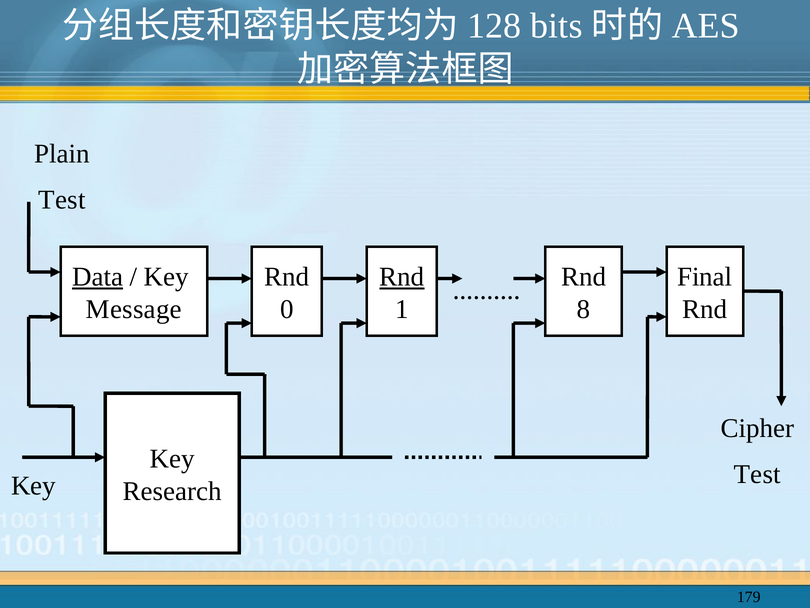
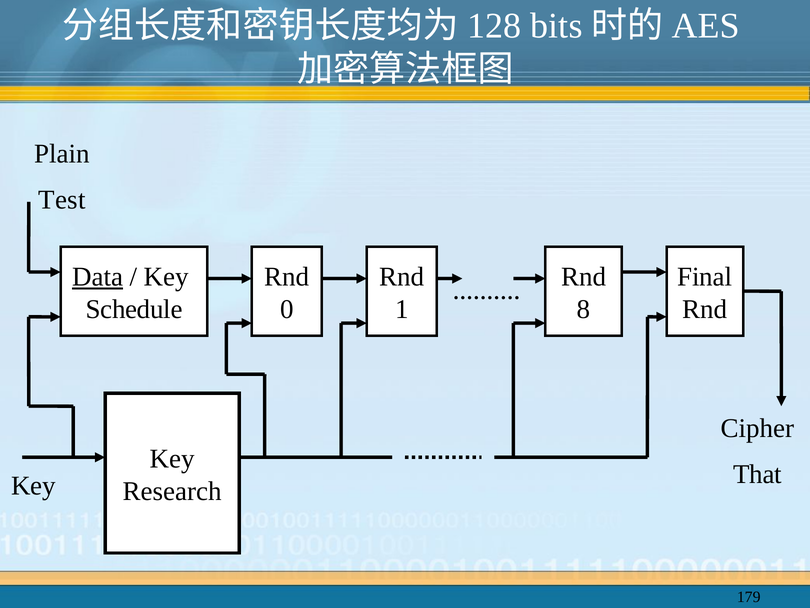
Rnd underline: present -> none (402, 277)
Message: Message -> Schedule (134, 309)
Test: Test -> That (758, 474)
